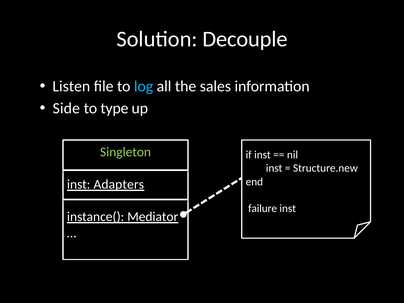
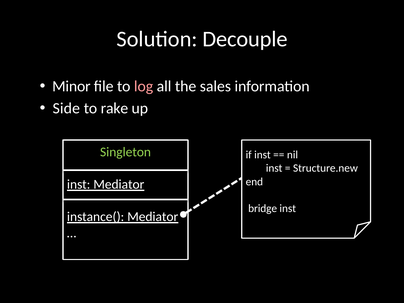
Listen: Listen -> Minor (71, 86)
log colour: light blue -> pink (144, 86)
type: type -> rake (114, 108)
inst Adapters: Adapters -> Mediator (119, 184)
failure: failure -> bridge (263, 209)
